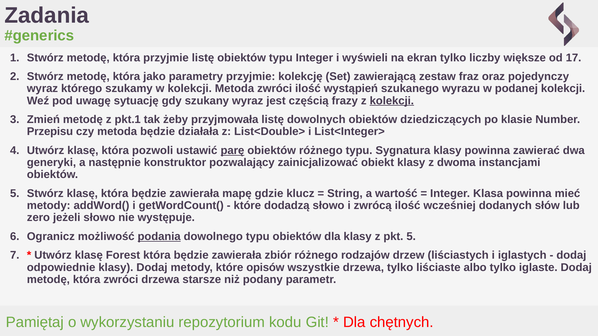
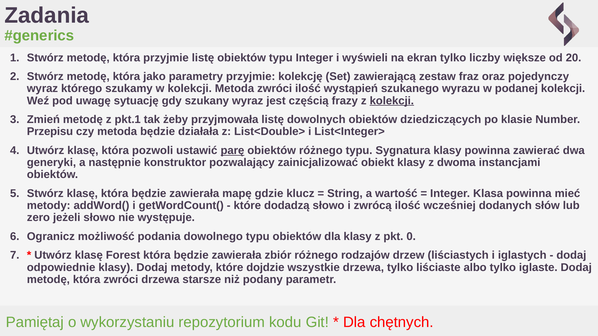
17: 17 -> 20 (574, 58)
podania underline: present -> none (159, 237)
pkt 5: 5 -> 0 (411, 237)
opisów: opisów -> dojdzie (265, 268)
